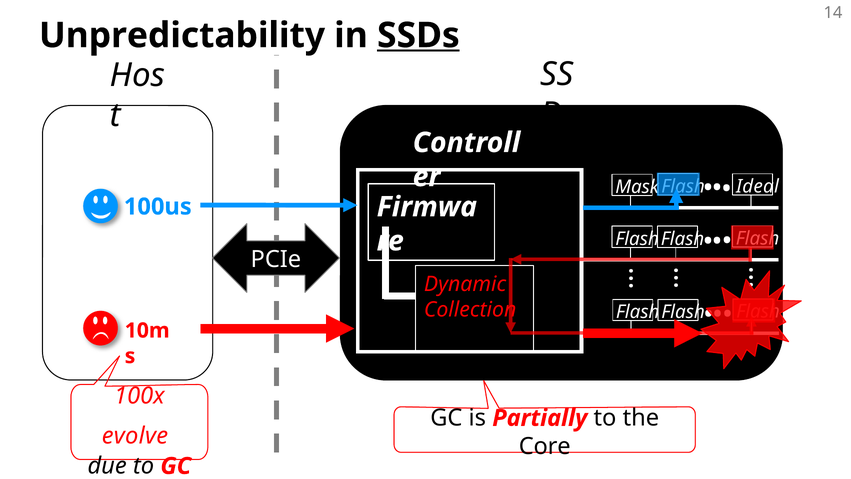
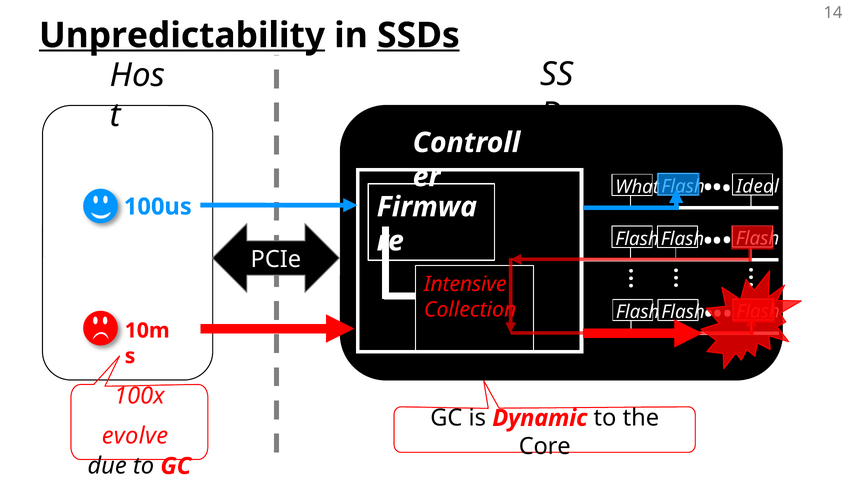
Unpredictability underline: none -> present (182, 35)
Mask: Mask -> What (637, 187)
Dynamic: Dynamic -> Intensive (465, 284)
Partially: Partially -> Dynamic (540, 418)
